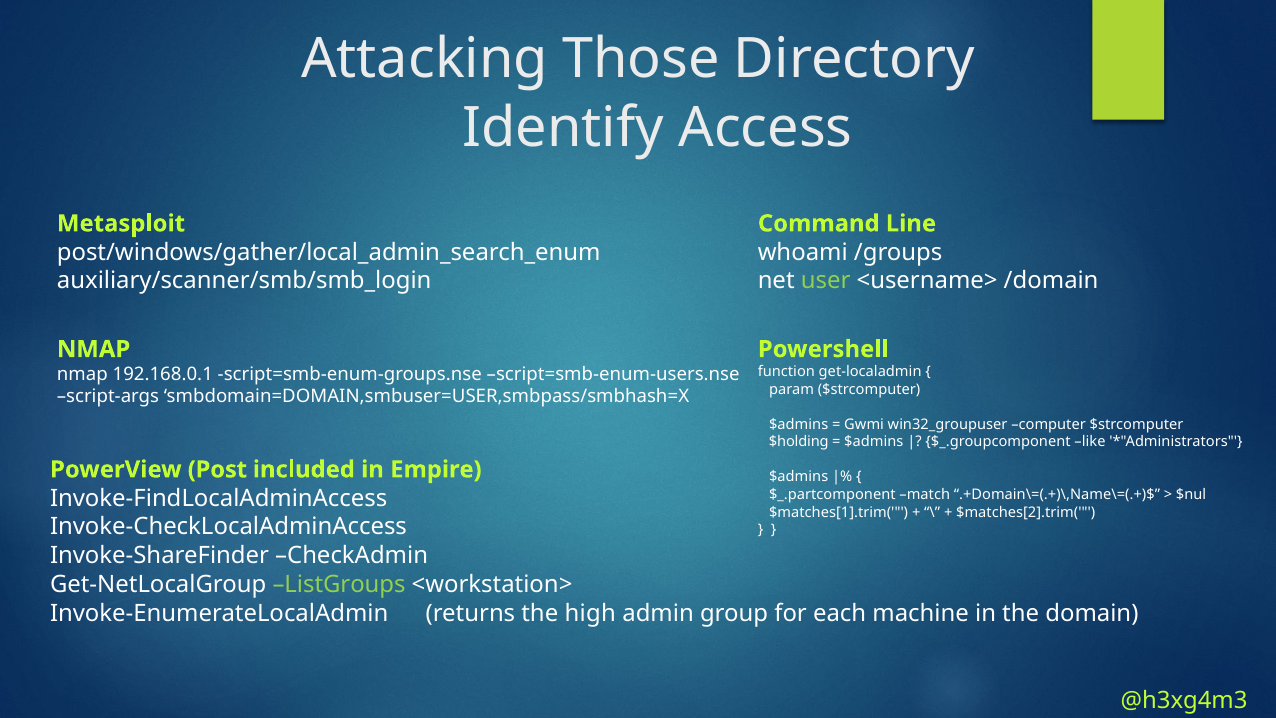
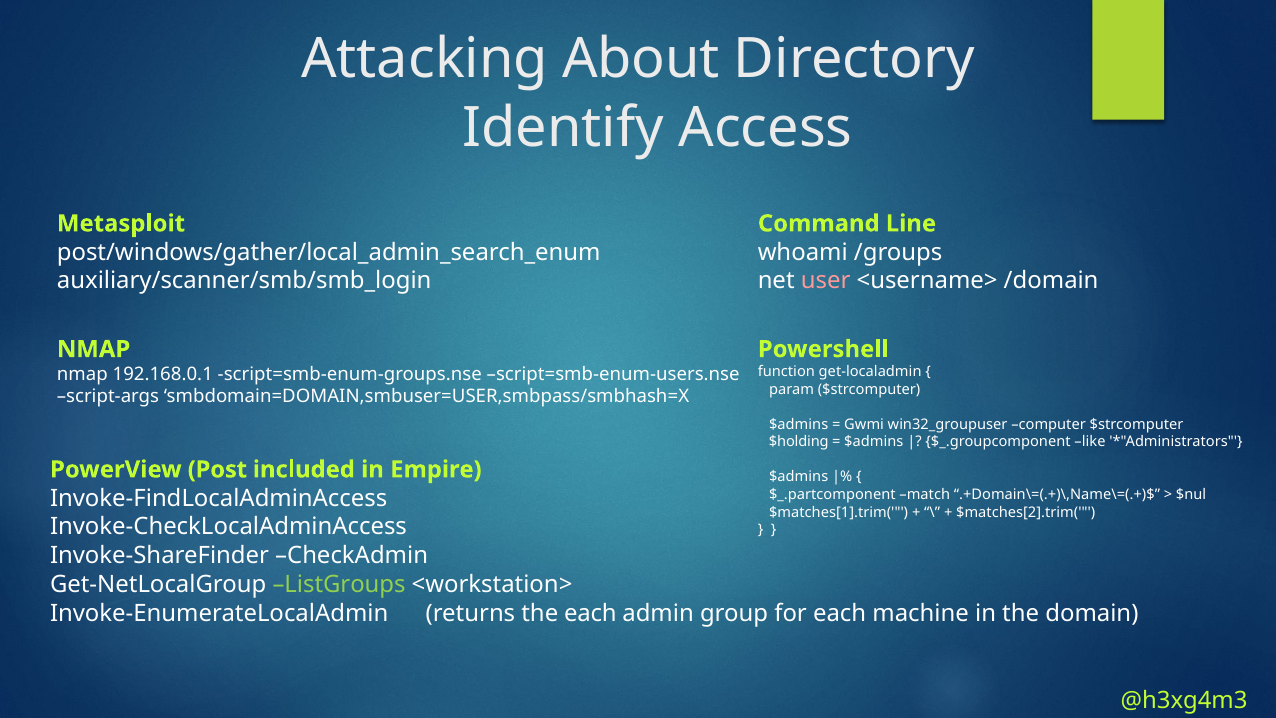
Those: Those -> About (641, 59)
user colour: light green -> pink (826, 281)
the high: high -> each (590, 613)
